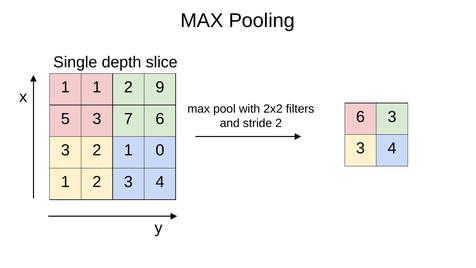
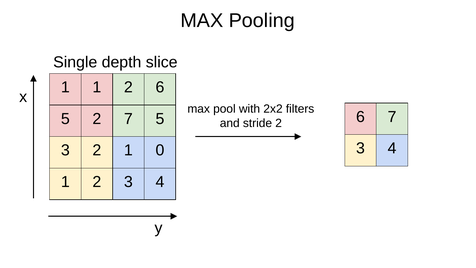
1 2 9: 9 -> 6 (160, 87)
5 3: 3 -> 2 (97, 119)
7 6: 6 -> 5 (160, 119)
2 6 3: 3 -> 7 (392, 117)
